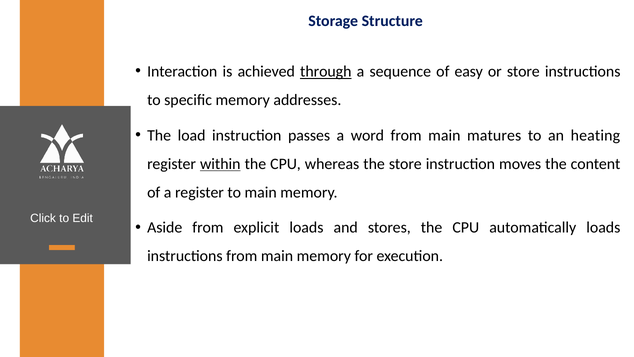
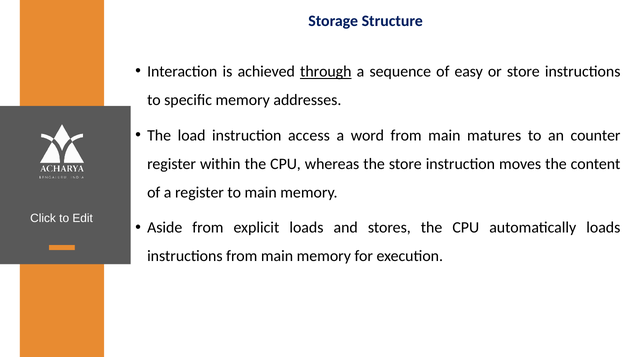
passes: passes -> access (309, 135)
heating: heating -> counter (596, 135)
within underline: present -> none (220, 164)
